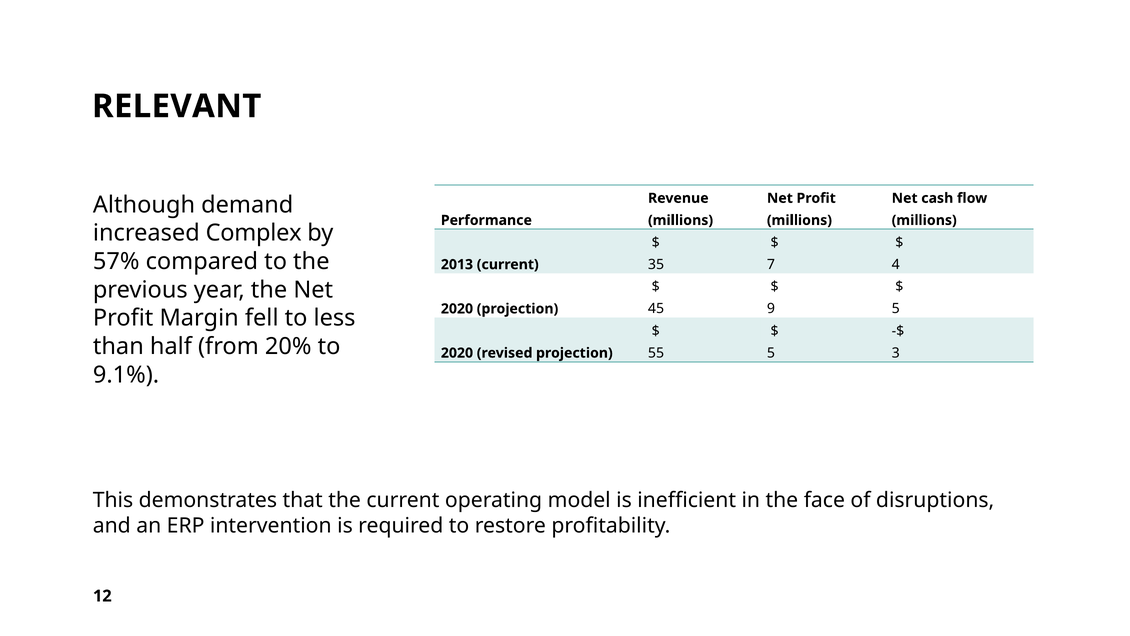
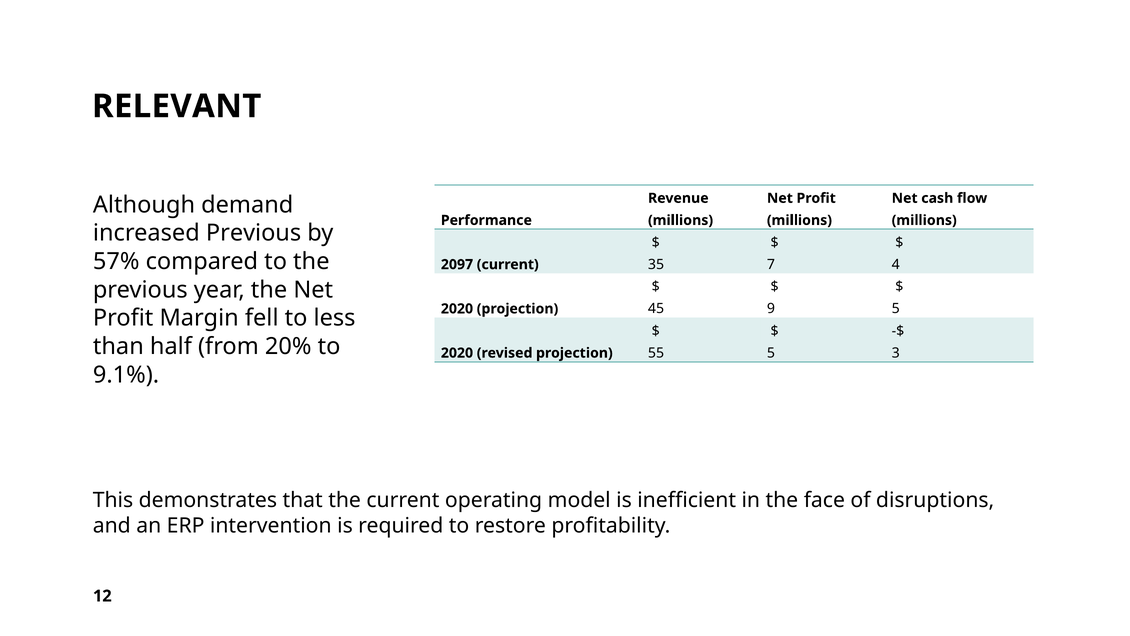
increased Complex: Complex -> Previous (254, 233)
2013: 2013 -> 2097 (457, 264)
